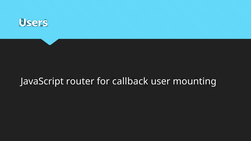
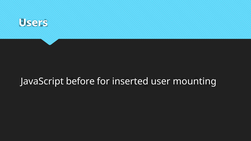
router: router -> before (80, 81)
callback: callback -> inserted (130, 81)
